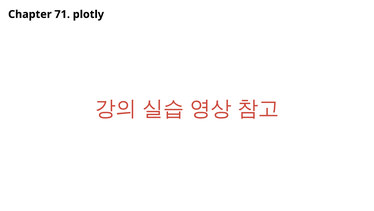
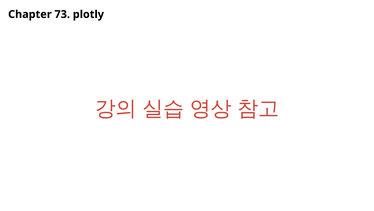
71: 71 -> 73 (62, 14)
